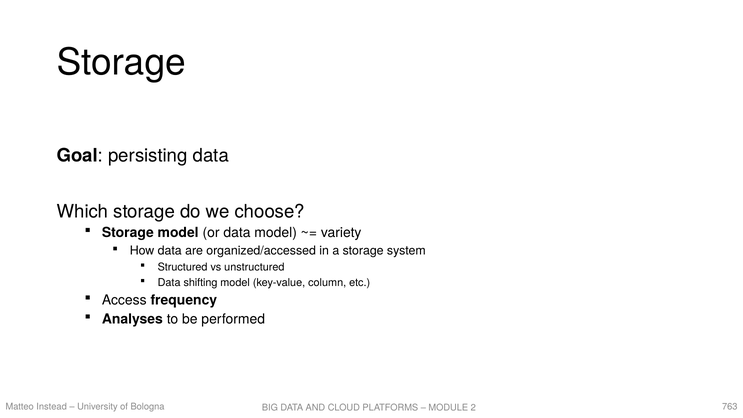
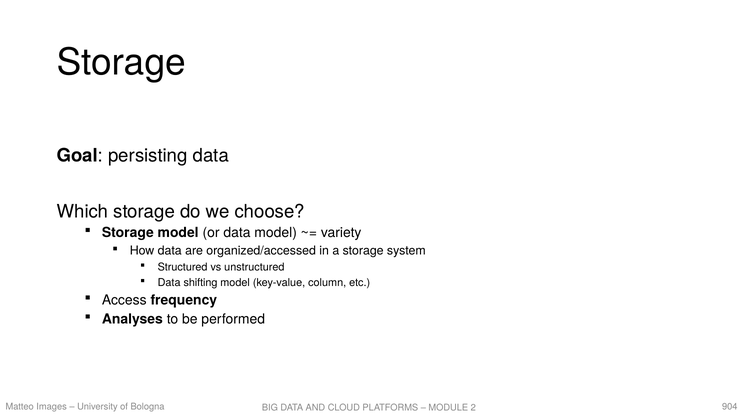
Instead: Instead -> Images (52, 406)
763: 763 -> 904 (730, 406)
